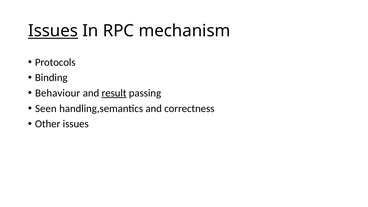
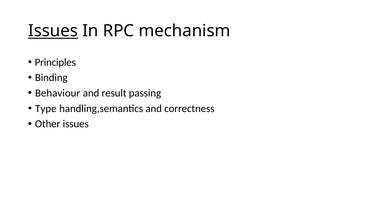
Protocols: Protocols -> Principles (55, 62)
result underline: present -> none (114, 93)
Seen: Seen -> Type (46, 109)
